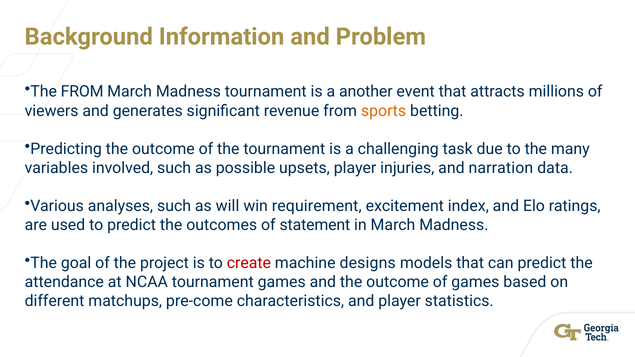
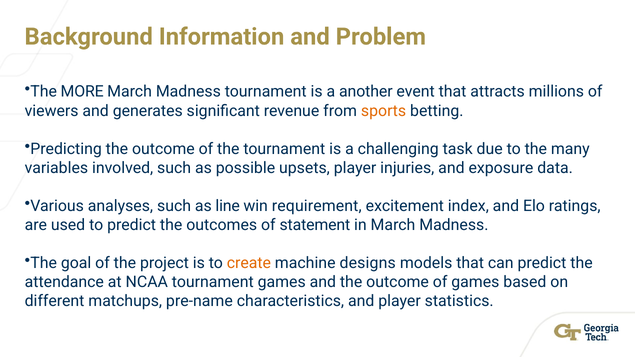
The FROM: FROM -> MORE (82, 92)
narration: narration -> exposure (501, 168)
will: will -> line (228, 206)
create colour: red -> orange (249, 263)
pre-come: pre-come -> pre-name (199, 301)
